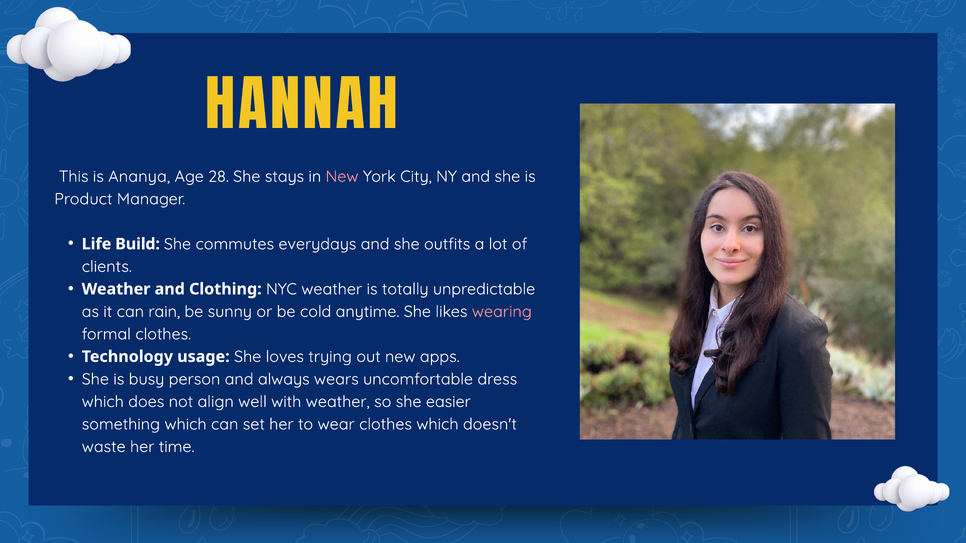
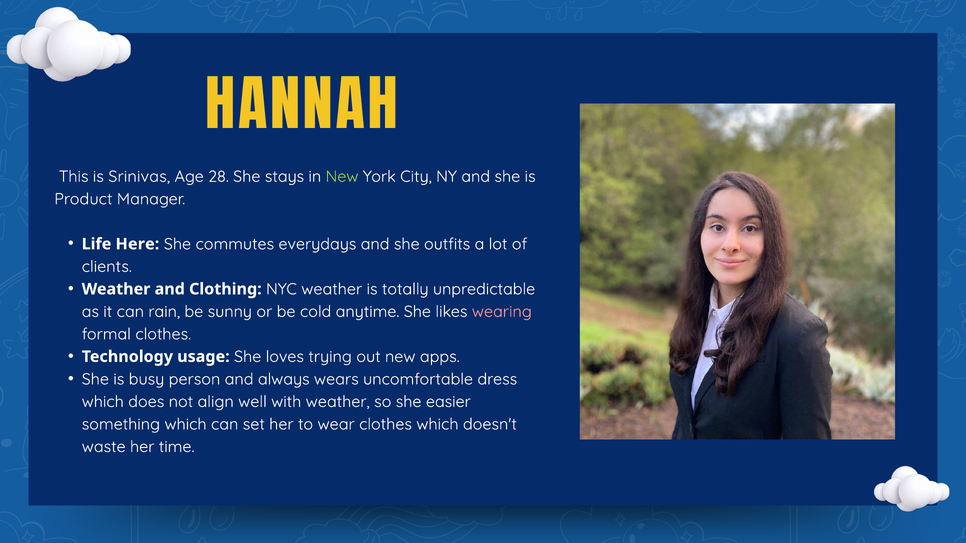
Ananya: Ananya -> Srinivas (139, 177)
New colour: pink -> light green (342, 177)
Build: Build -> Here (137, 244)
